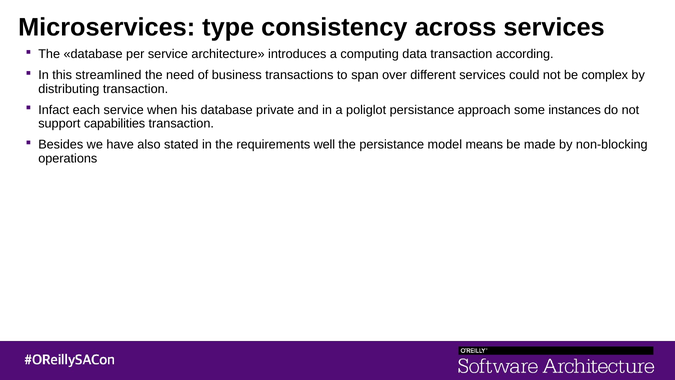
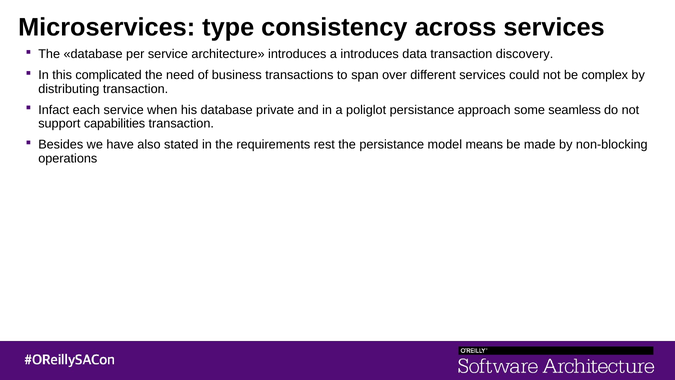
a computing: computing -> introduces (370, 54)
according: according -> discovery (525, 54)
streamlined: streamlined -> complicated (109, 75)
instances: instances -> seamless (575, 110)
well: well -> rest (324, 145)
